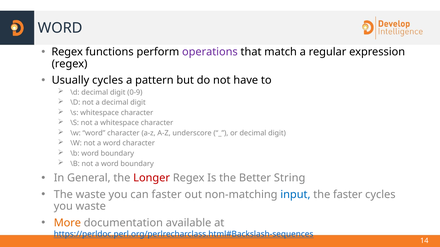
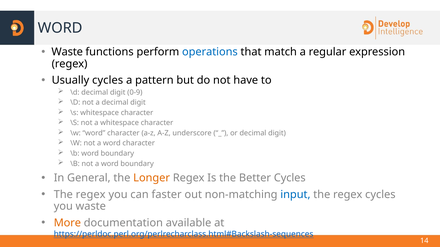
Regex: Regex -> Waste (67, 52)
operations colour: purple -> blue (210, 52)
Longer colour: red -> orange (152, 178)
Better String: String -> Cycles (290, 178)
waste: waste -> regex (91, 195)
faster: faster -> regex (348, 195)
